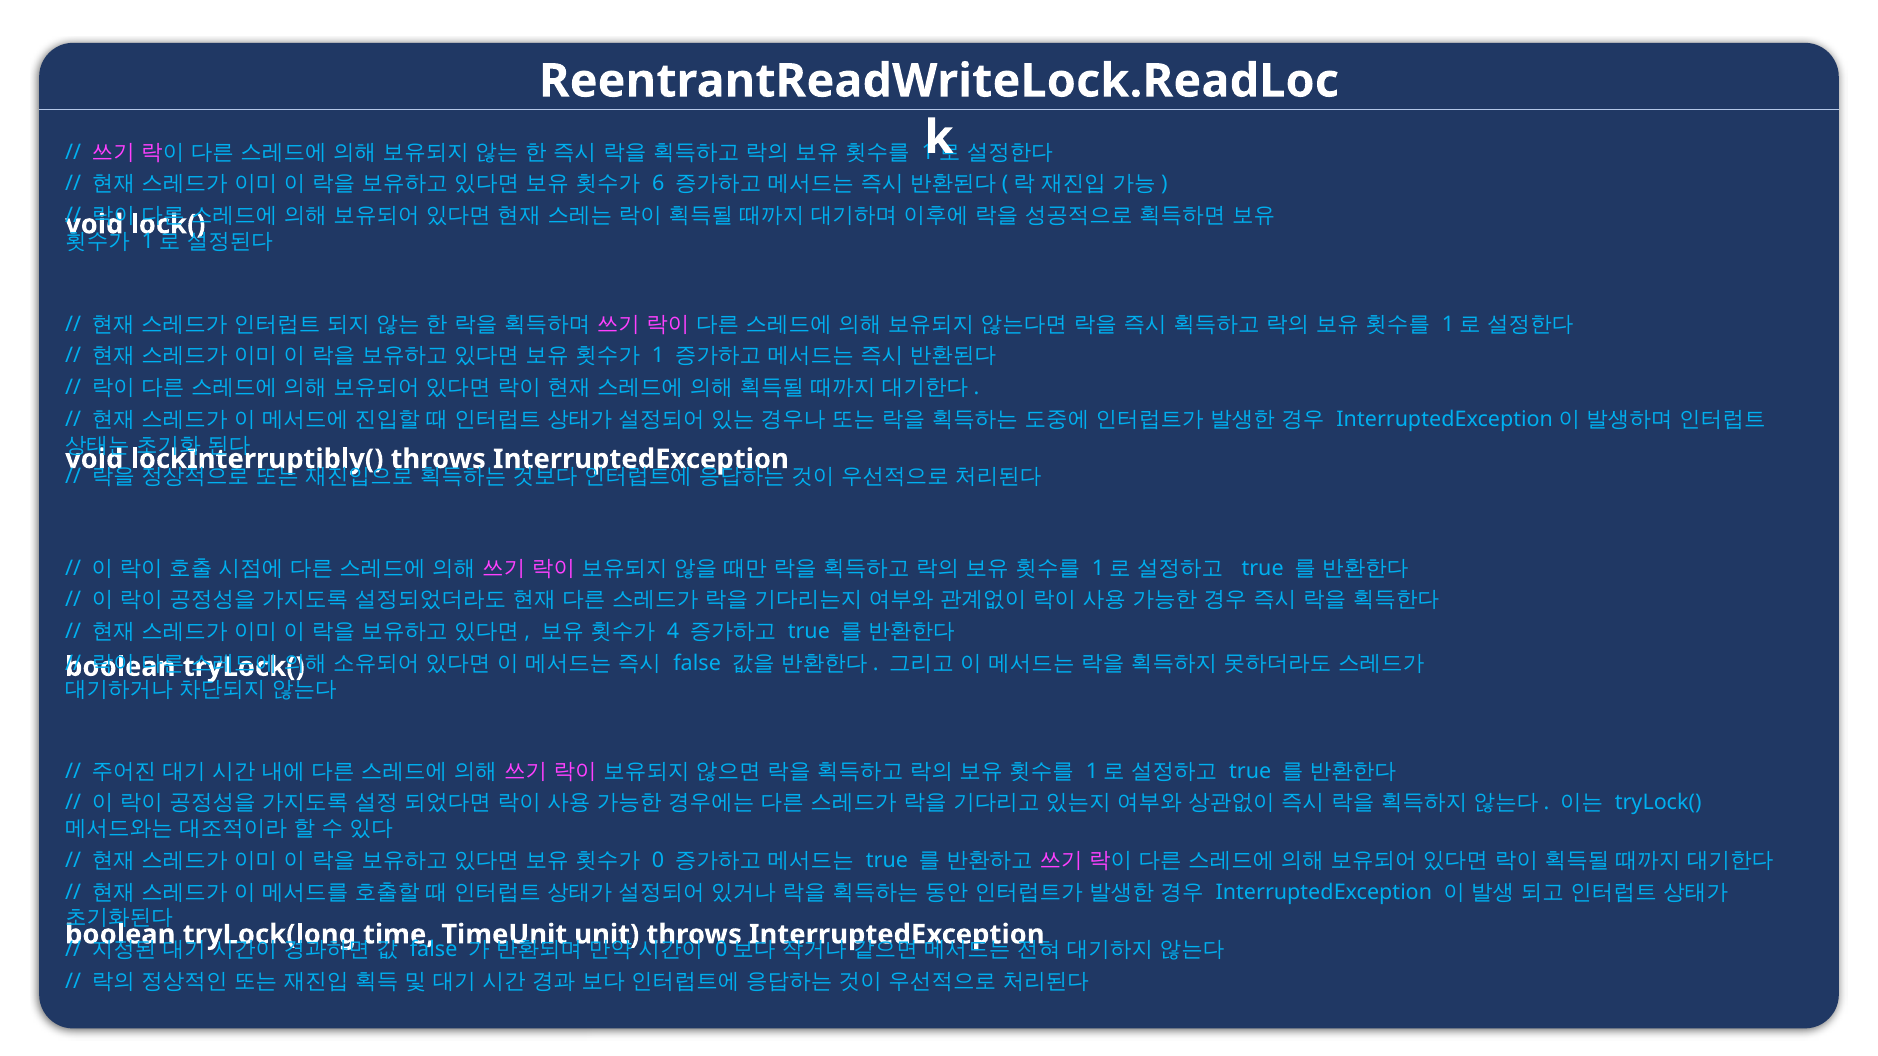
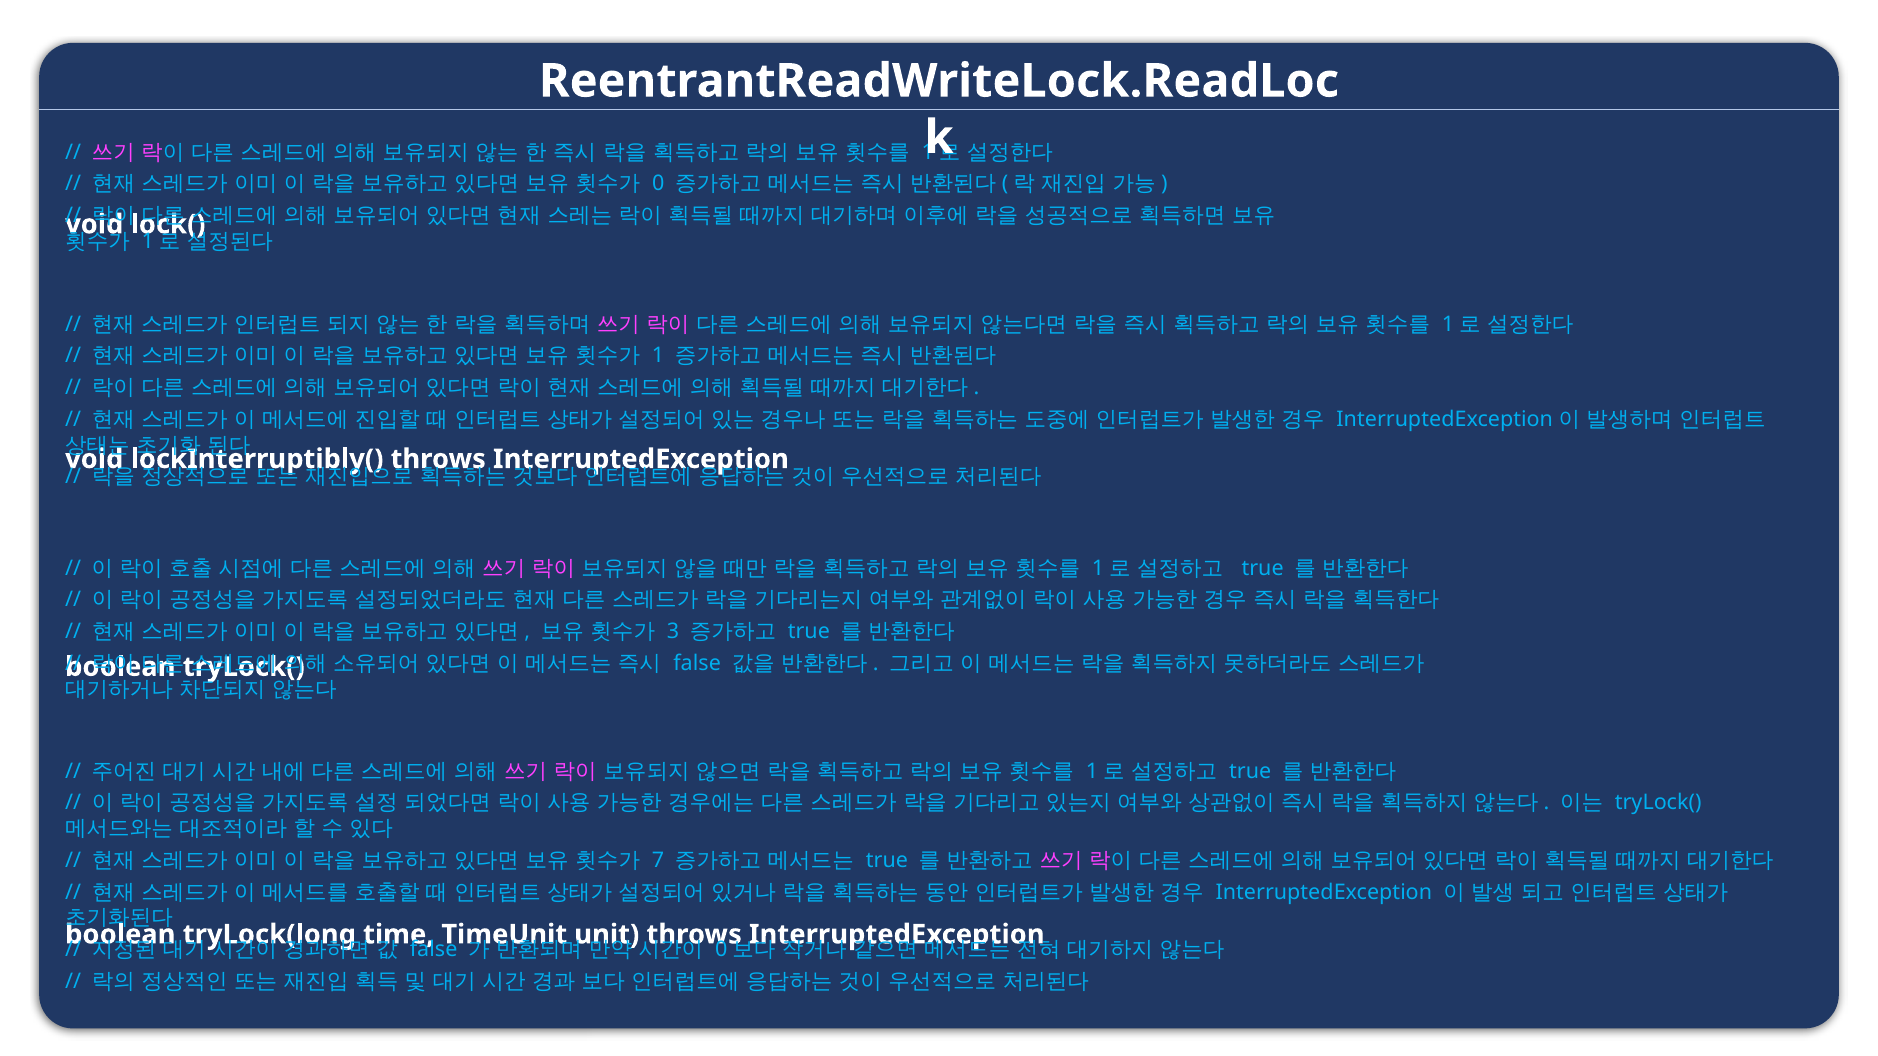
6: 6 -> 0 (658, 184)
4: 4 -> 3 (673, 632)
0: 0 -> 7 (658, 861)
